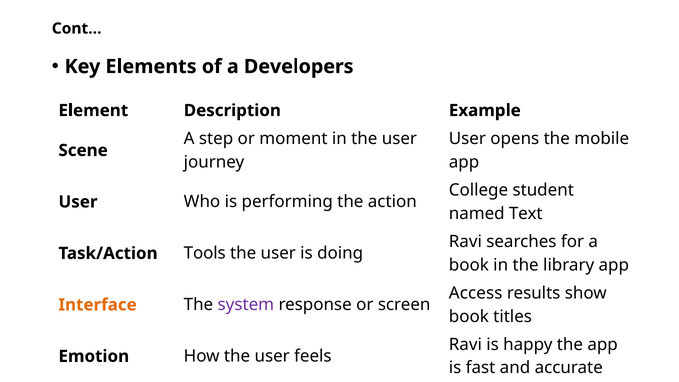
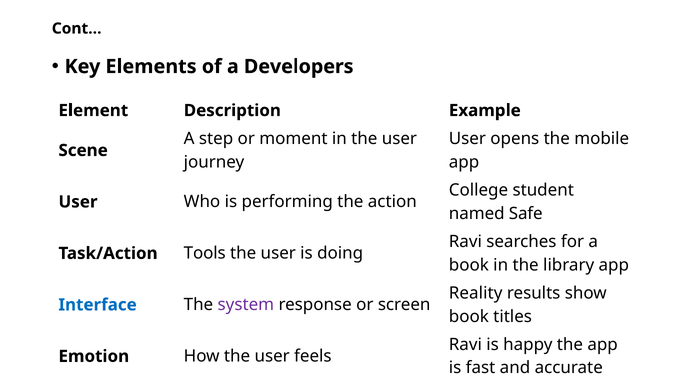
Text: Text -> Safe (526, 213)
Access: Access -> Reality (476, 293)
Interface colour: orange -> blue (98, 305)
